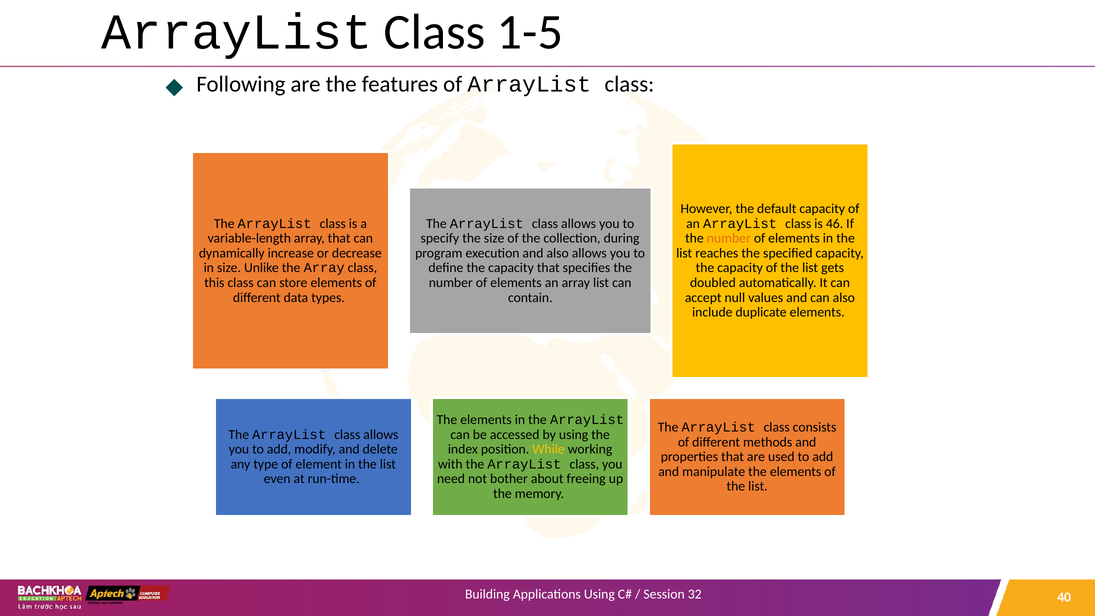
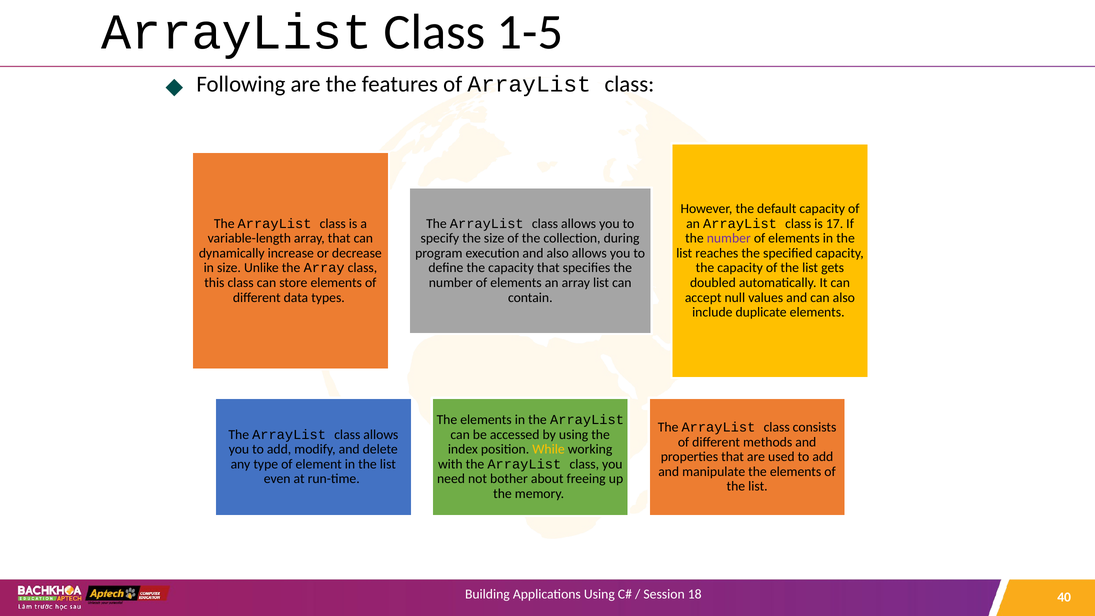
46: 46 -> 17 (835, 224)
number colour: orange -> purple (729, 238)
32: 32 -> 18 (695, 594)
